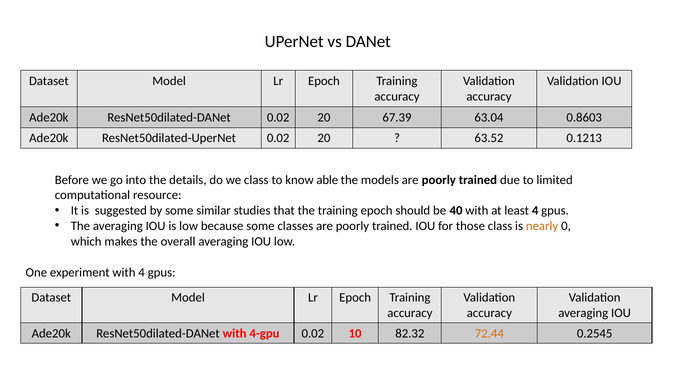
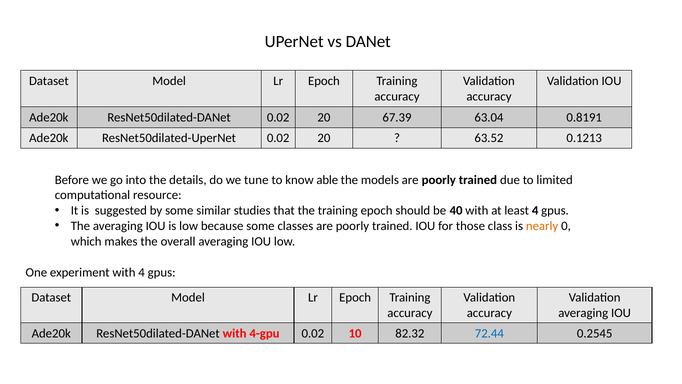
0.8603: 0.8603 -> 0.8191 (584, 117)
we class: class -> tune (256, 180)
72.44 colour: orange -> blue (489, 333)
